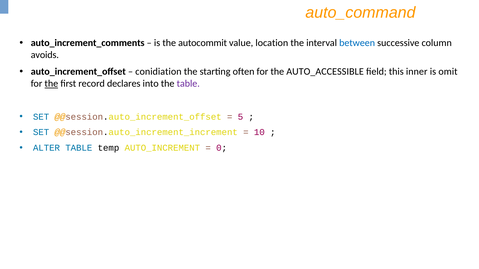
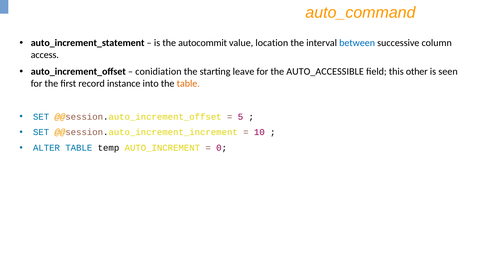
auto_increment_comments: auto_increment_comments -> auto_increment_statement (88, 43)
avoids: avoids -> access (45, 55)
often: often -> leave (244, 72)
inner: inner -> other (417, 72)
omit: omit -> seen (448, 72)
the underline: present -> none (51, 84)
declares: declares -> instance (124, 84)
table colour: purple -> orange (188, 84)
